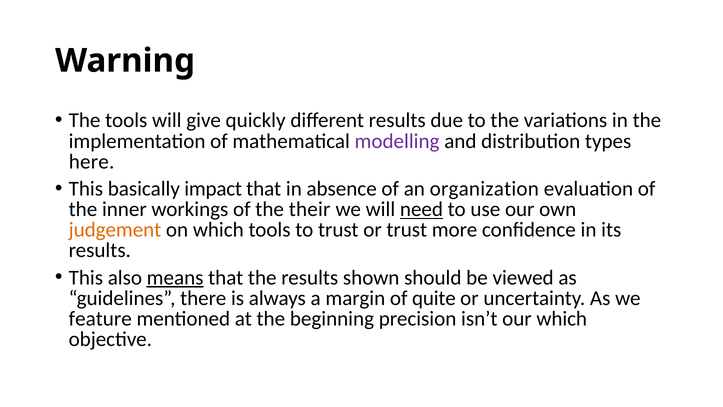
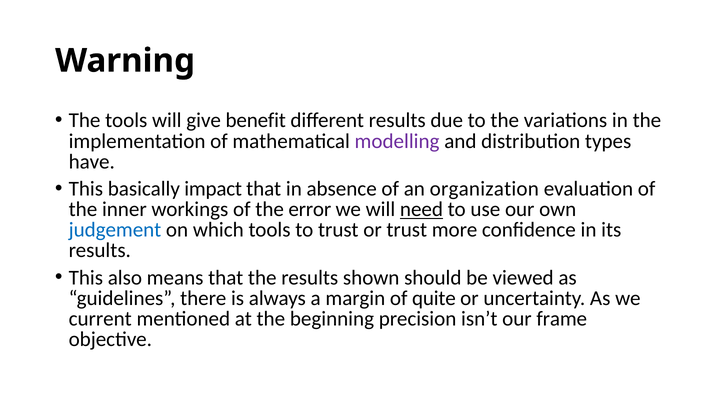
quickly: quickly -> benefit (256, 120)
here: here -> have (92, 161)
their: their -> error (310, 209)
judgement colour: orange -> blue (115, 230)
means underline: present -> none (175, 278)
feature: feature -> current (100, 319)
our which: which -> frame (562, 319)
